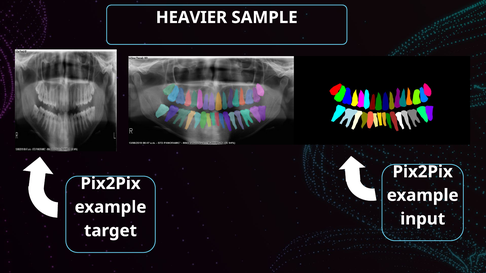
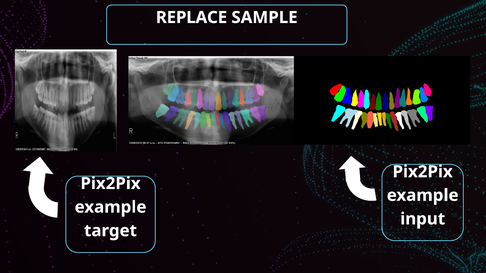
HEAVIER: HEAVIER -> REPLACE (191, 18)
